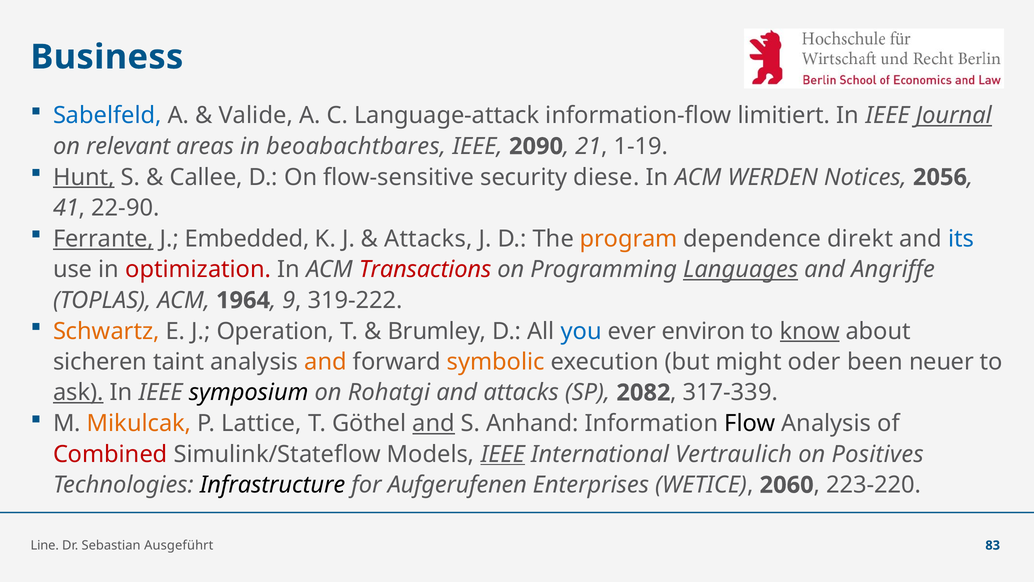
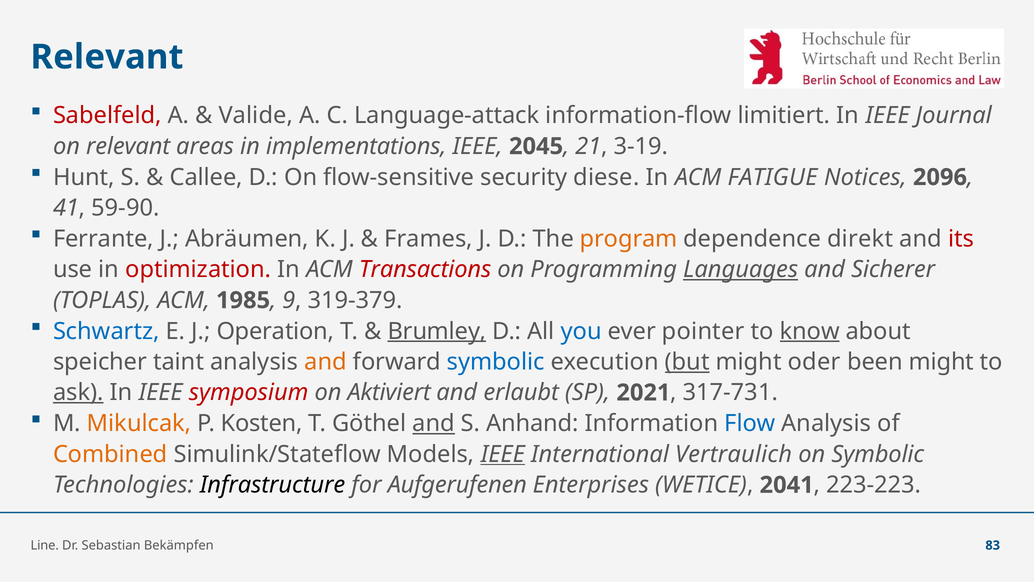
Business: Business -> Relevant (107, 57)
Sabelfeld colour: blue -> red (107, 116)
Journal underline: present -> none (954, 116)
beoabachtbares: beoabachtbares -> implementations (356, 146)
2090: 2090 -> 2045 (536, 146)
1-19: 1-19 -> 3-19 (641, 146)
Hunt underline: present -> none (84, 177)
WERDEN: WERDEN -> FATIGUE (773, 177)
2056: 2056 -> 2096 (940, 177)
22-90: 22-90 -> 59-90 (125, 208)
Ferrante underline: present -> none (103, 239)
Embedded: Embedded -> Abräumen (247, 239)
Attacks: Attacks -> Frames (429, 239)
its colour: blue -> red (961, 239)
Angriffe: Angriffe -> Sicherer (893, 269)
1964: 1964 -> 1985 (243, 300)
319-222: 319-222 -> 319-379 (355, 300)
Schwartz colour: orange -> blue (106, 331)
Brumley underline: none -> present (437, 331)
environ: environ -> pointer (703, 331)
sicheren: sicheren -> speicher (100, 362)
symbolic colour: orange -> blue (496, 362)
but underline: none -> present (687, 362)
been neuer: neuer -> might (941, 362)
symposium colour: black -> red (249, 392)
Rohatgi: Rohatgi -> Aktiviert (389, 392)
and attacks: attacks -> erlaubt (521, 392)
2082: 2082 -> 2021 (643, 392)
317-339: 317-339 -> 317-731 (730, 392)
Lattice: Lattice -> Kosten (262, 423)
Flow colour: black -> blue (750, 423)
Combined colour: red -> orange (110, 454)
on Positives: Positives -> Symbolic (878, 454)
2060: 2060 -> 2041 (787, 485)
223-220: 223-220 -> 223-223 (874, 485)
Ausgeführt: Ausgeführt -> Bekämpfen (179, 545)
